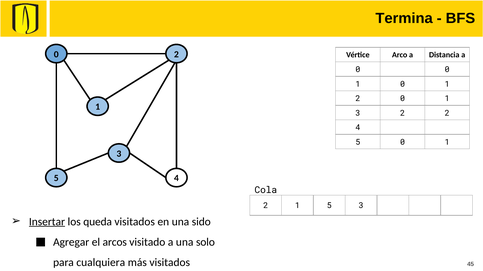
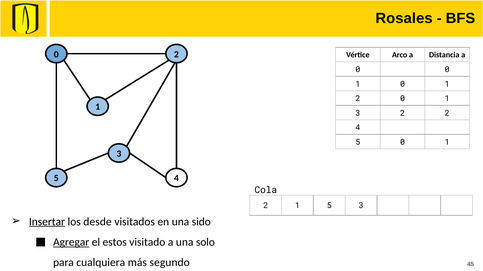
Termina: Termina -> Rosales (404, 18)
queda: queda -> desde (98, 222)
Agregar underline: none -> present (71, 243)
arcos: arcos -> estos (115, 243)
más visitados: visitados -> segundo (170, 263)
